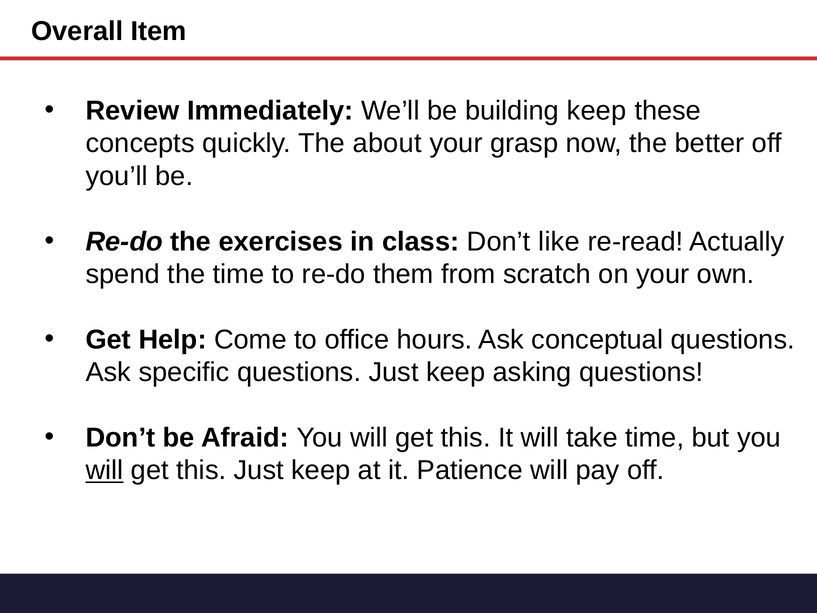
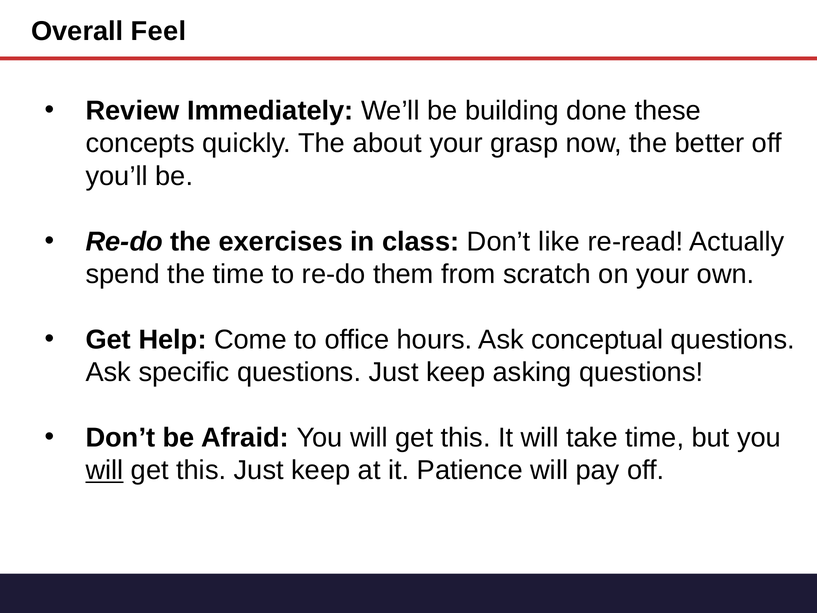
Item: Item -> Feel (159, 31)
building keep: keep -> done (597, 111)
